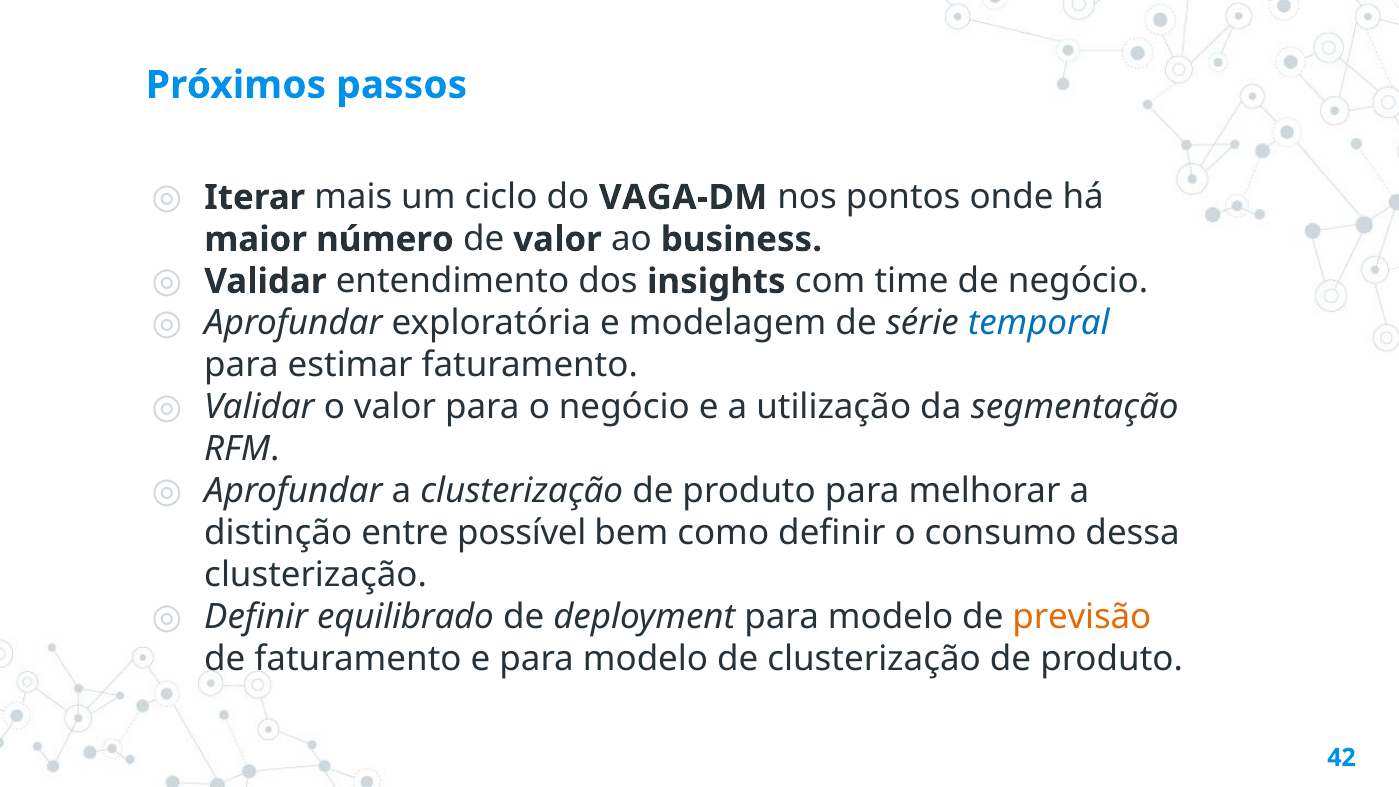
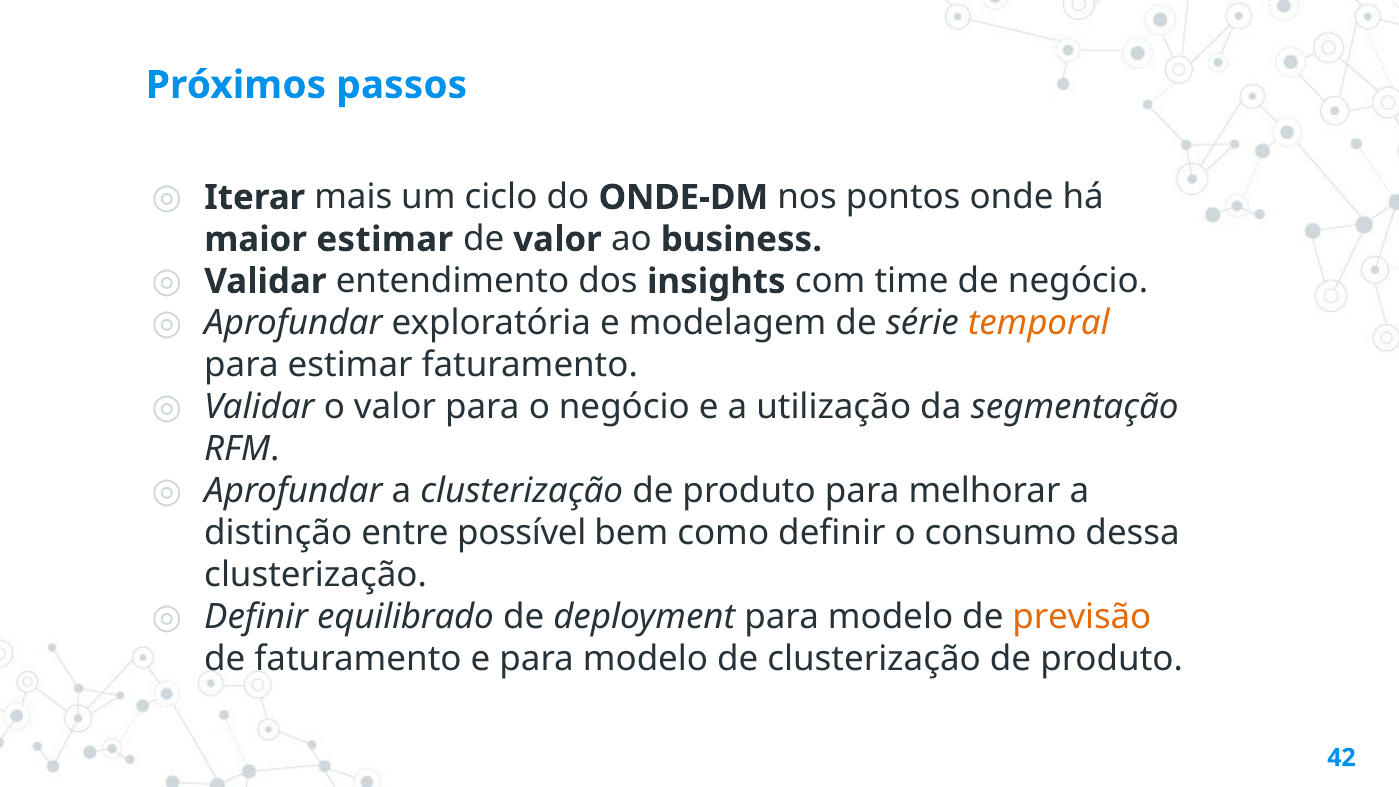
VAGA-DM: VAGA-DM -> ONDE-DM (683, 197)
maior número: número -> estimar (385, 239)
temporal colour: blue -> orange (1039, 323)
